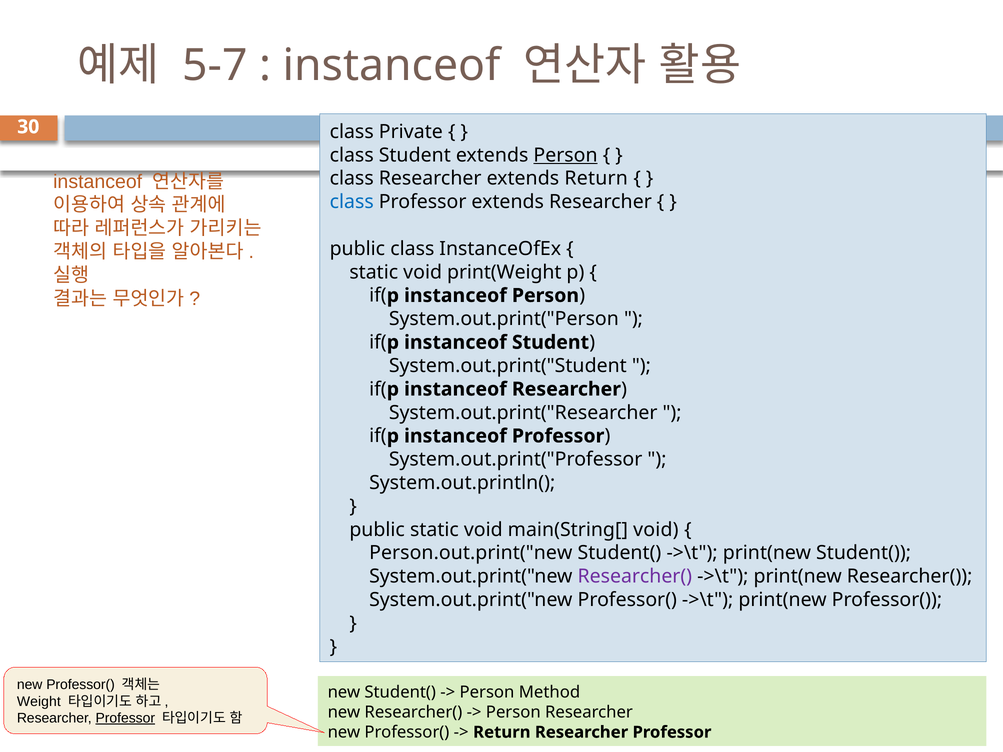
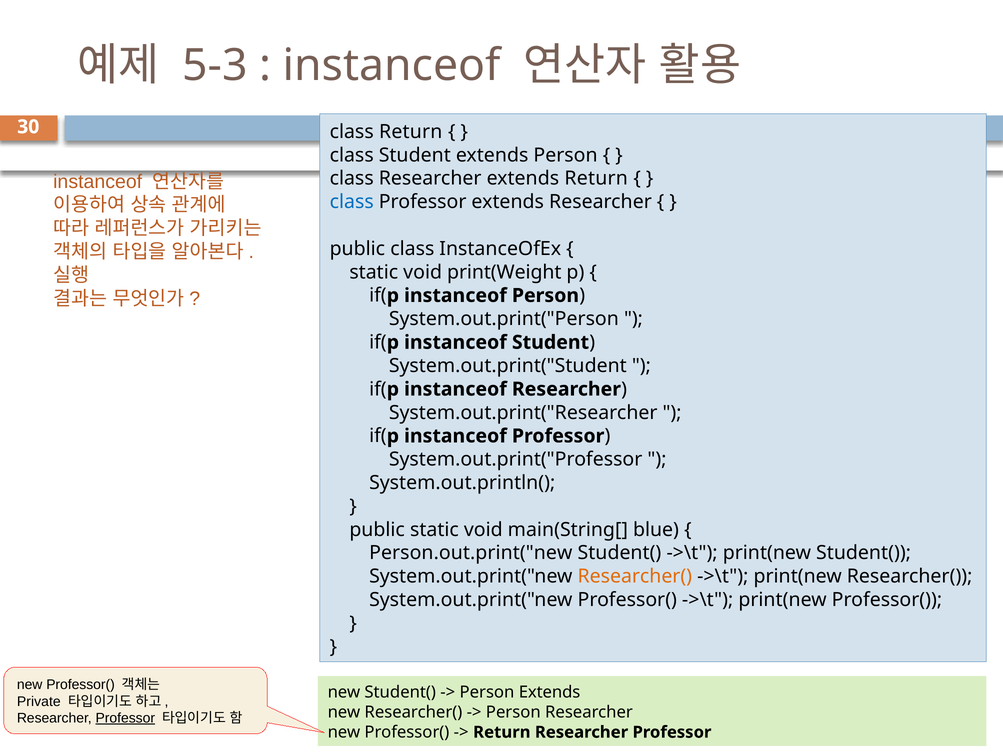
5-7: 5-7 -> 5-3 (215, 65)
class Private: Private -> Return (411, 132)
Person underline: present -> none (566, 155)
main(String[ void: void -> blue (656, 530)
Researcher( colour: purple -> orange (635, 577)
Person Method: Method -> Extends (550, 692)
Weight: Weight -> Private (39, 702)
